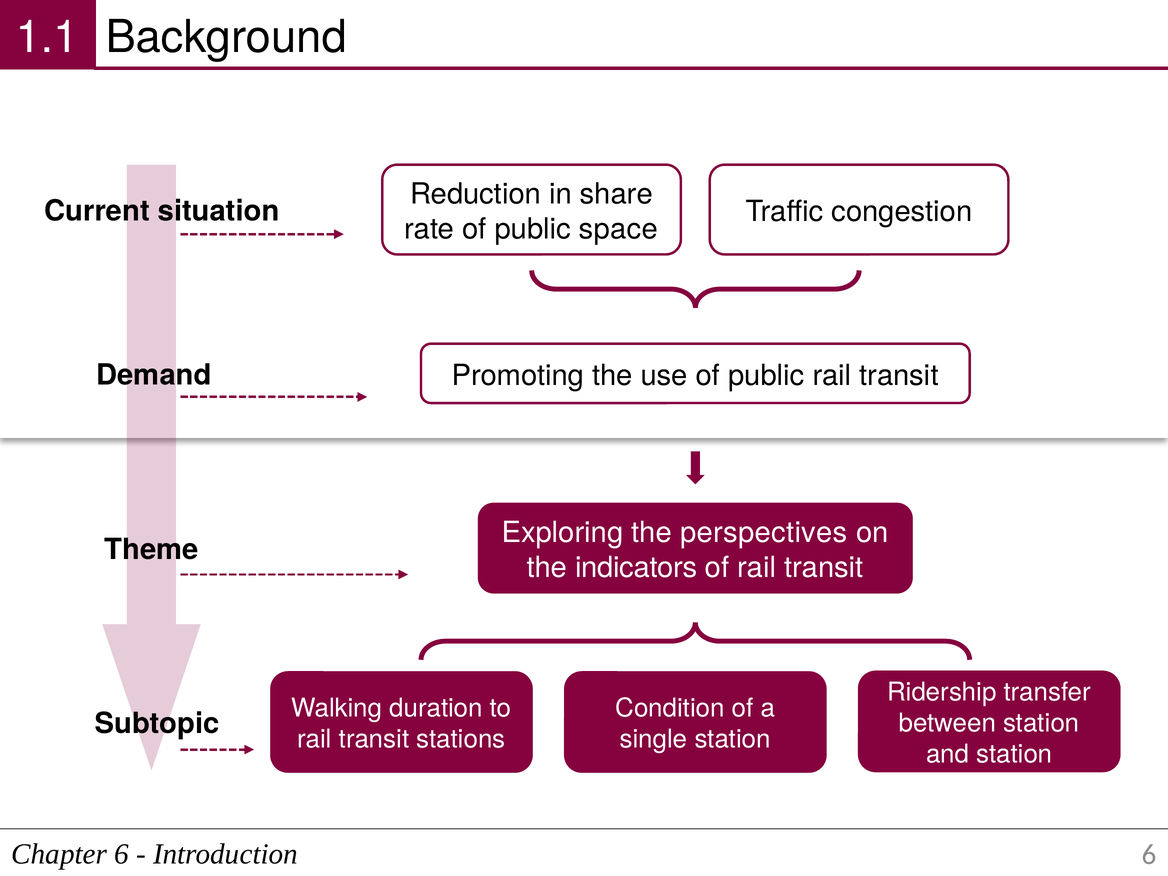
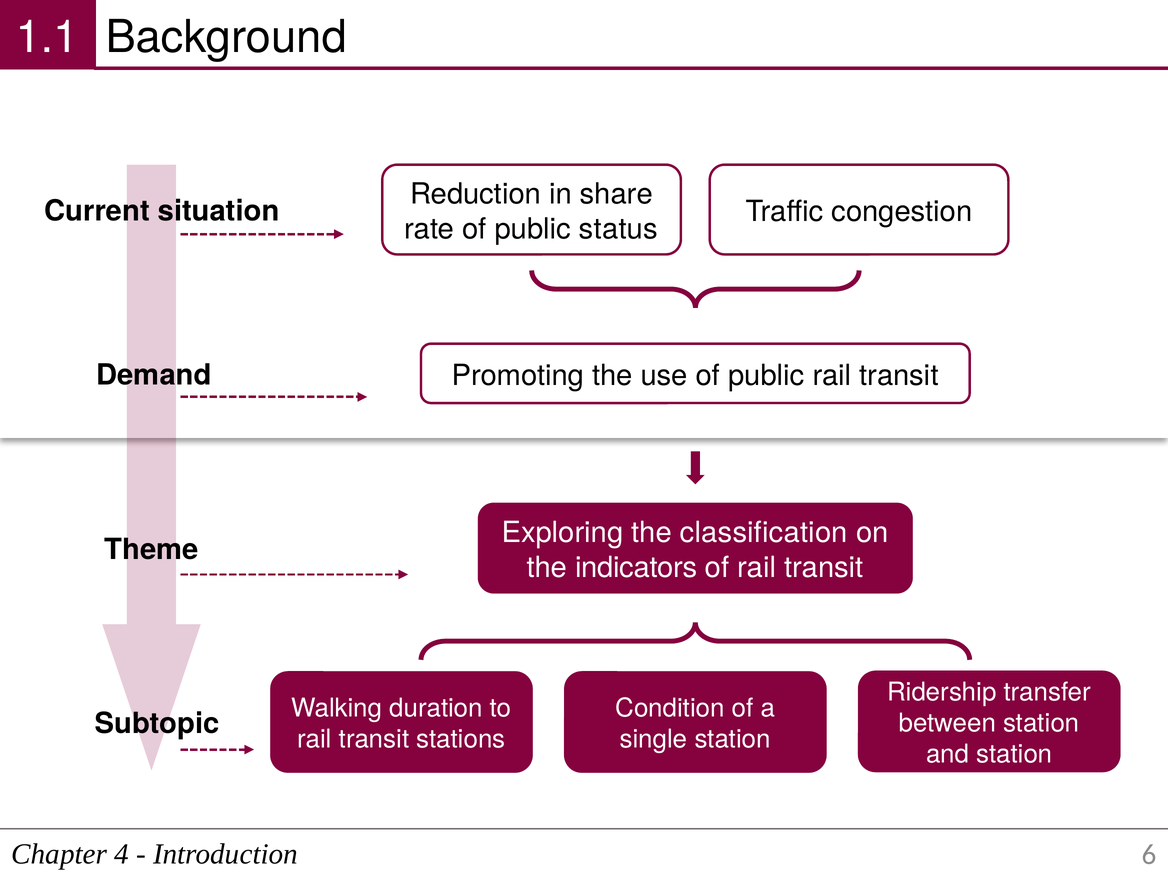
space: space -> status (618, 229)
perspectives: perspectives -> classification (764, 533)
Chapter 6: 6 -> 4 (122, 854)
